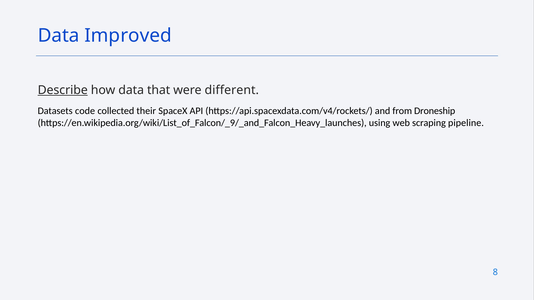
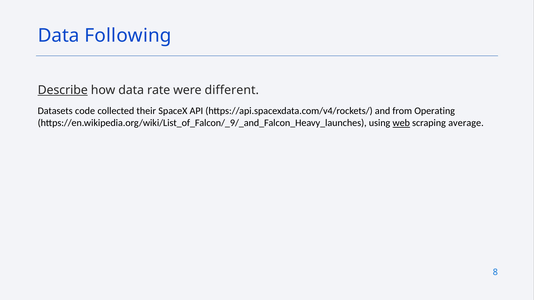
Improved: Improved -> Following (128, 36)
that: that -> rate (159, 90)
Droneship: Droneship -> Operating (435, 111)
web underline: none -> present (401, 123)
pipeline: pipeline -> average (466, 123)
